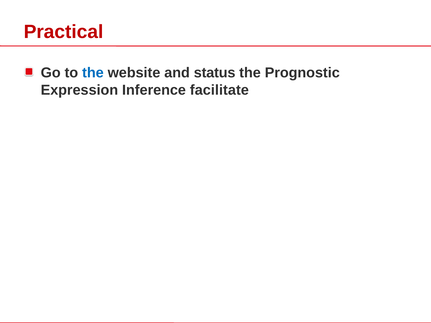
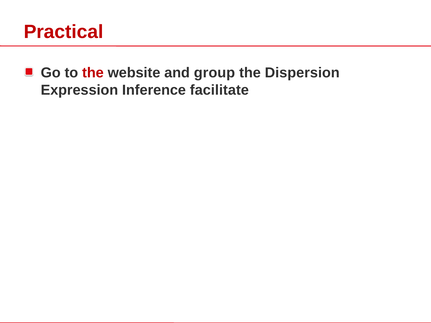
the colour: blue -> red (93, 73)
status: status -> group (214, 73)
Prognostic: Prognostic -> Dispersion (302, 73)
